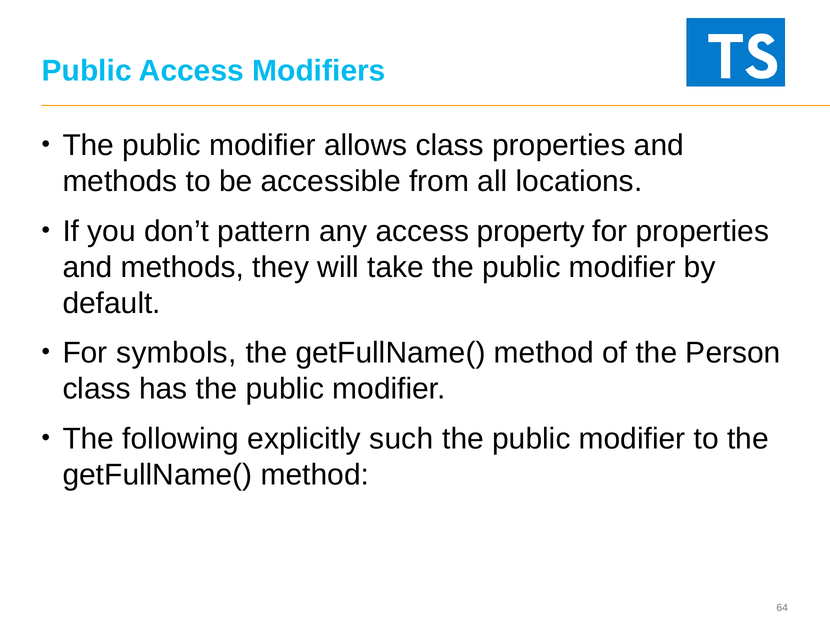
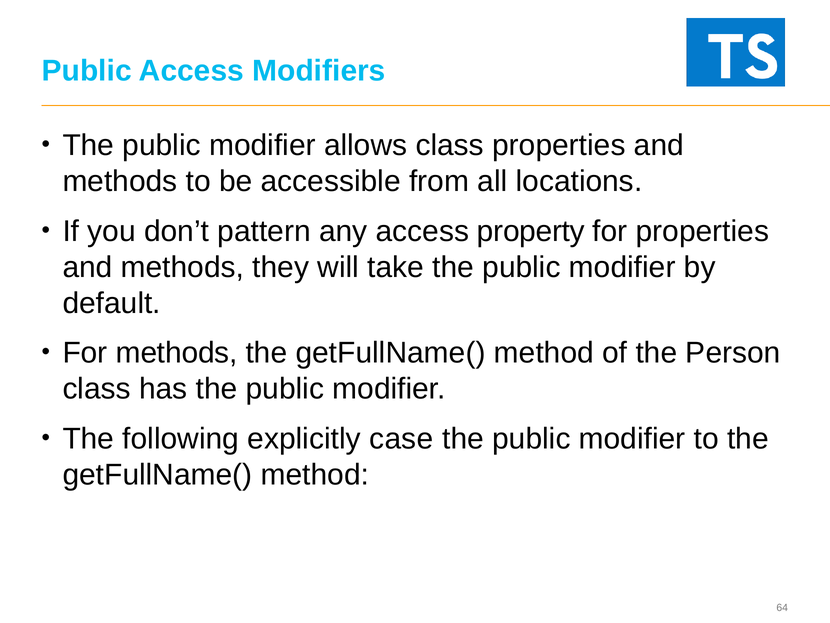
For symbols: symbols -> methods (177, 353)
such: such -> case (401, 439)
